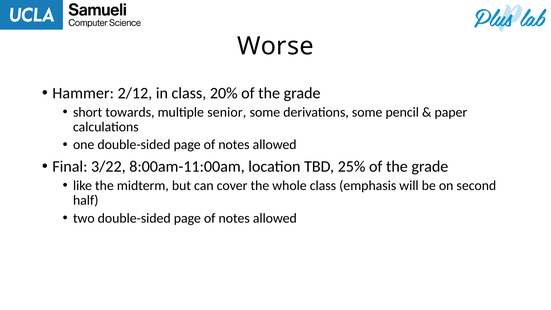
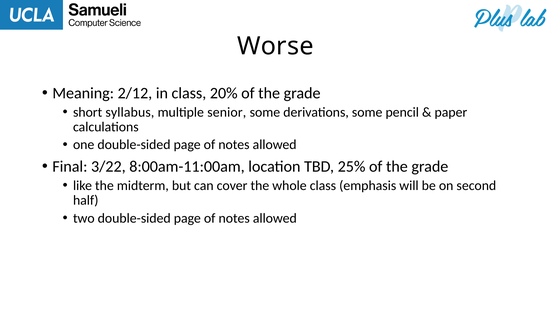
Hammer: Hammer -> Meaning (83, 93)
towards: towards -> syllabus (130, 112)
